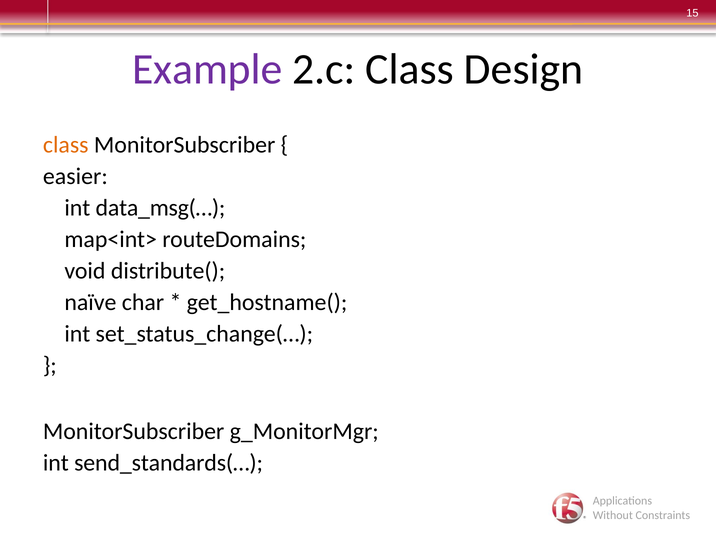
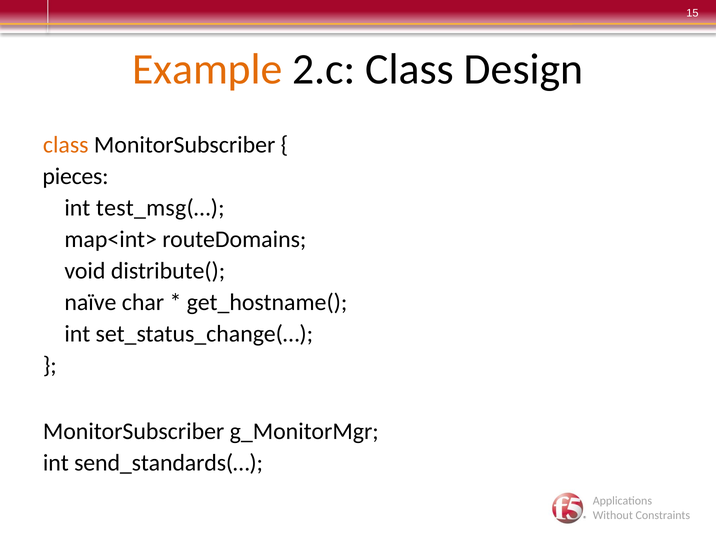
Example colour: purple -> orange (207, 69)
easier: easier -> pieces (76, 176)
data_msg(…: data_msg(… -> test_msg(… (160, 208)
